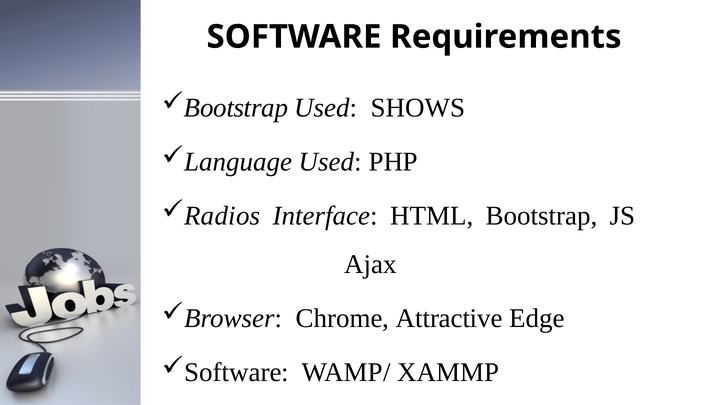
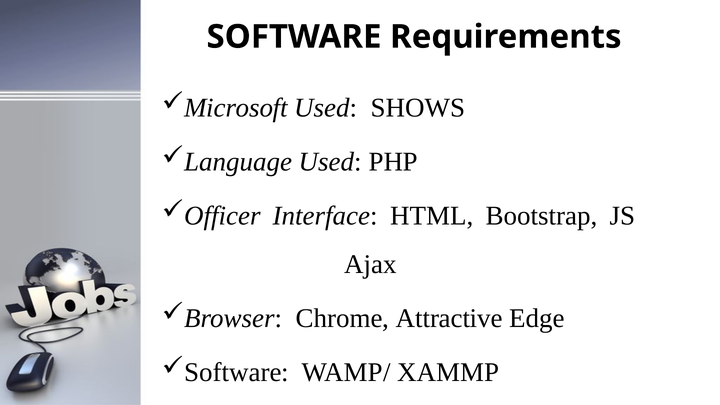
Bootstrap: Bootstrap -> Microsoft (236, 108)
Radios: Radios -> Officer (222, 216)
